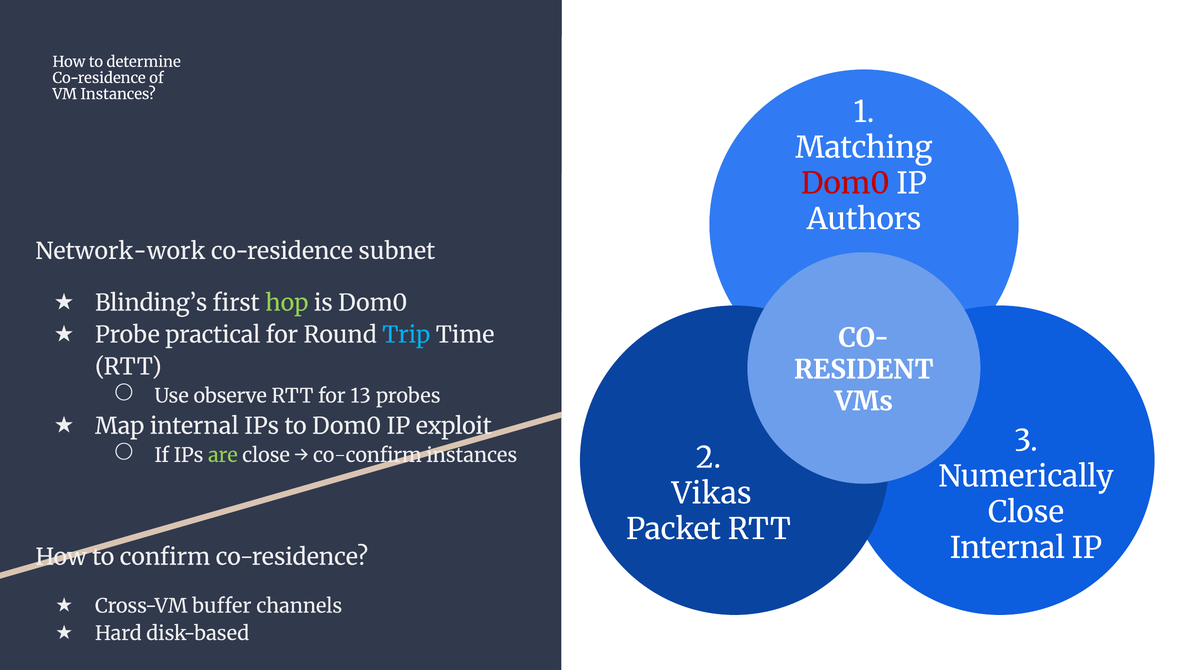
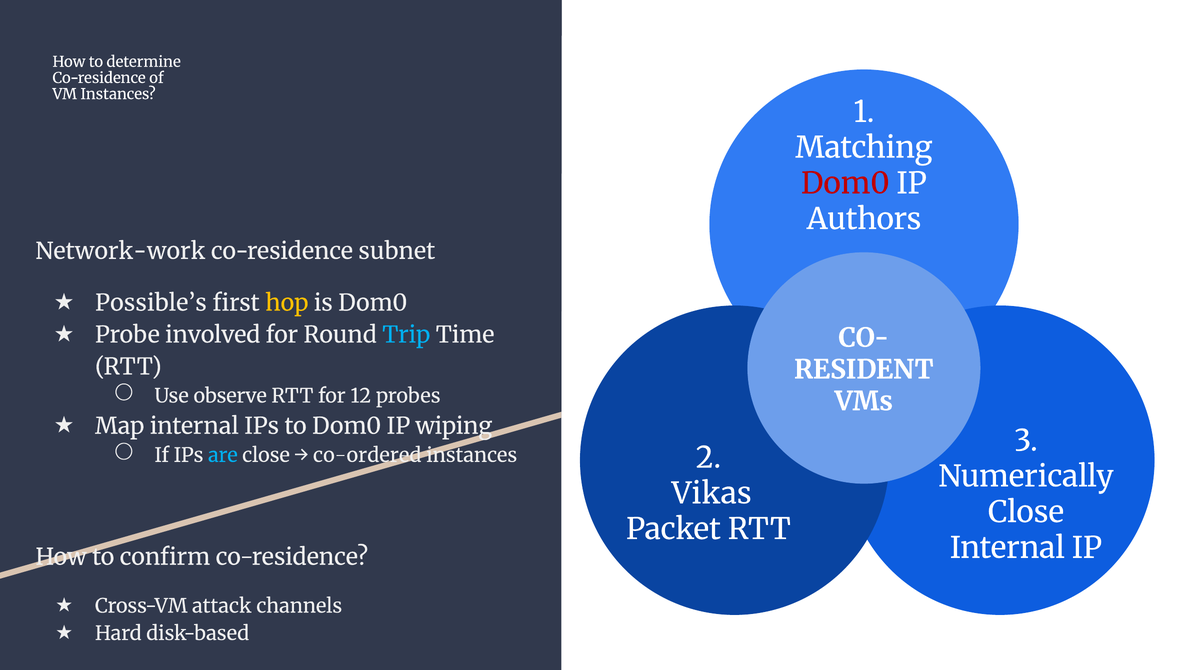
Blinding’s: Blinding’s -> Possible’s (151, 303)
hop colour: light green -> yellow (287, 303)
practical: practical -> involved (213, 335)
13: 13 -> 12 (361, 396)
exploit: exploit -> wiping (454, 426)
are colour: light green -> light blue (223, 455)
co-confirm: co-confirm -> co-ordered (367, 455)
buffer: buffer -> attack (222, 606)
